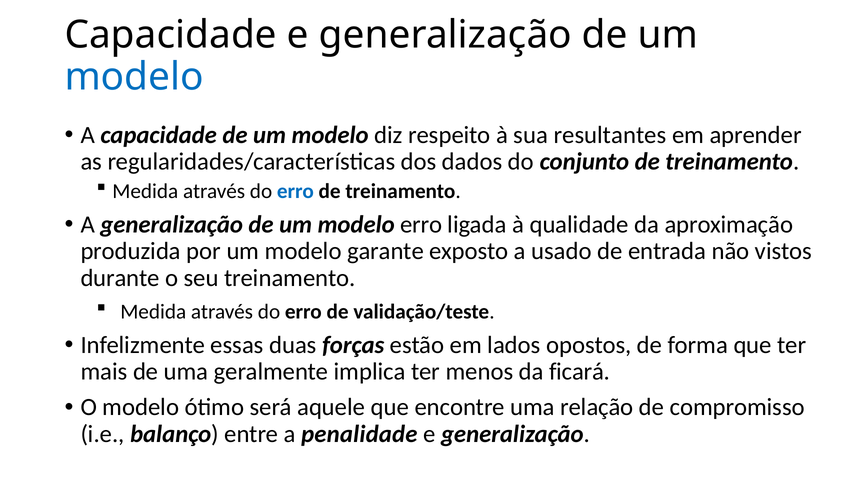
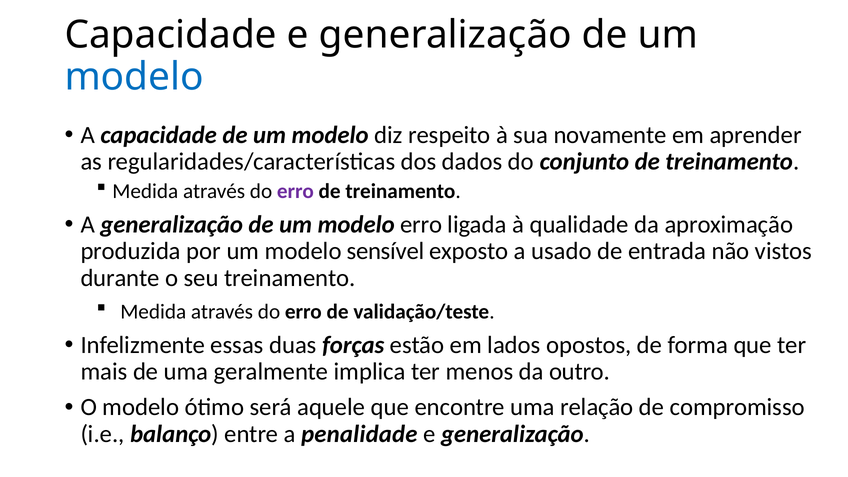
resultantes: resultantes -> novamente (610, 135)
erro colour: blue -> purple (295, 191)
garante: garante -> sensível (385, 251)
ficará: ficará -> outro (580, 372)
